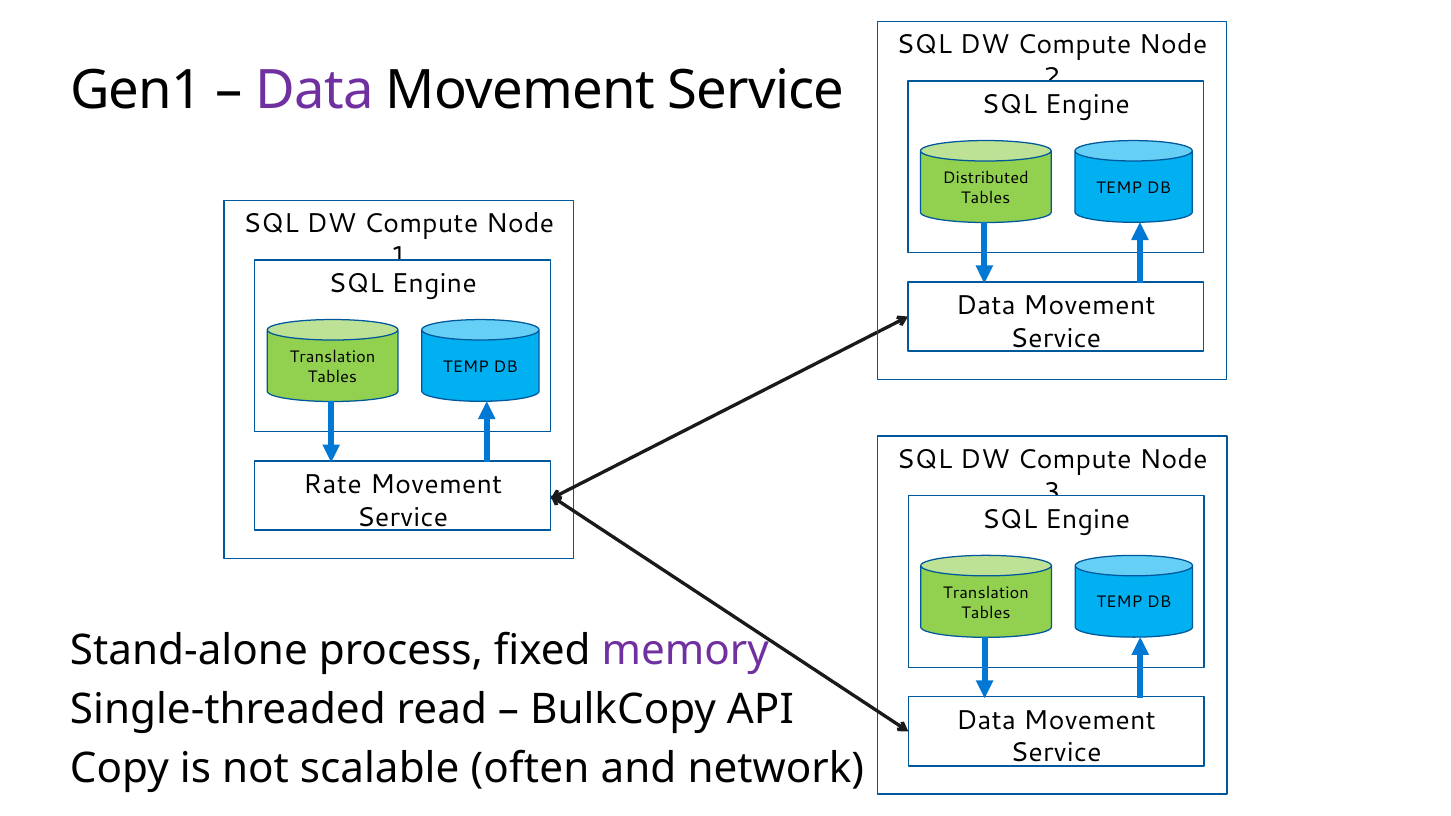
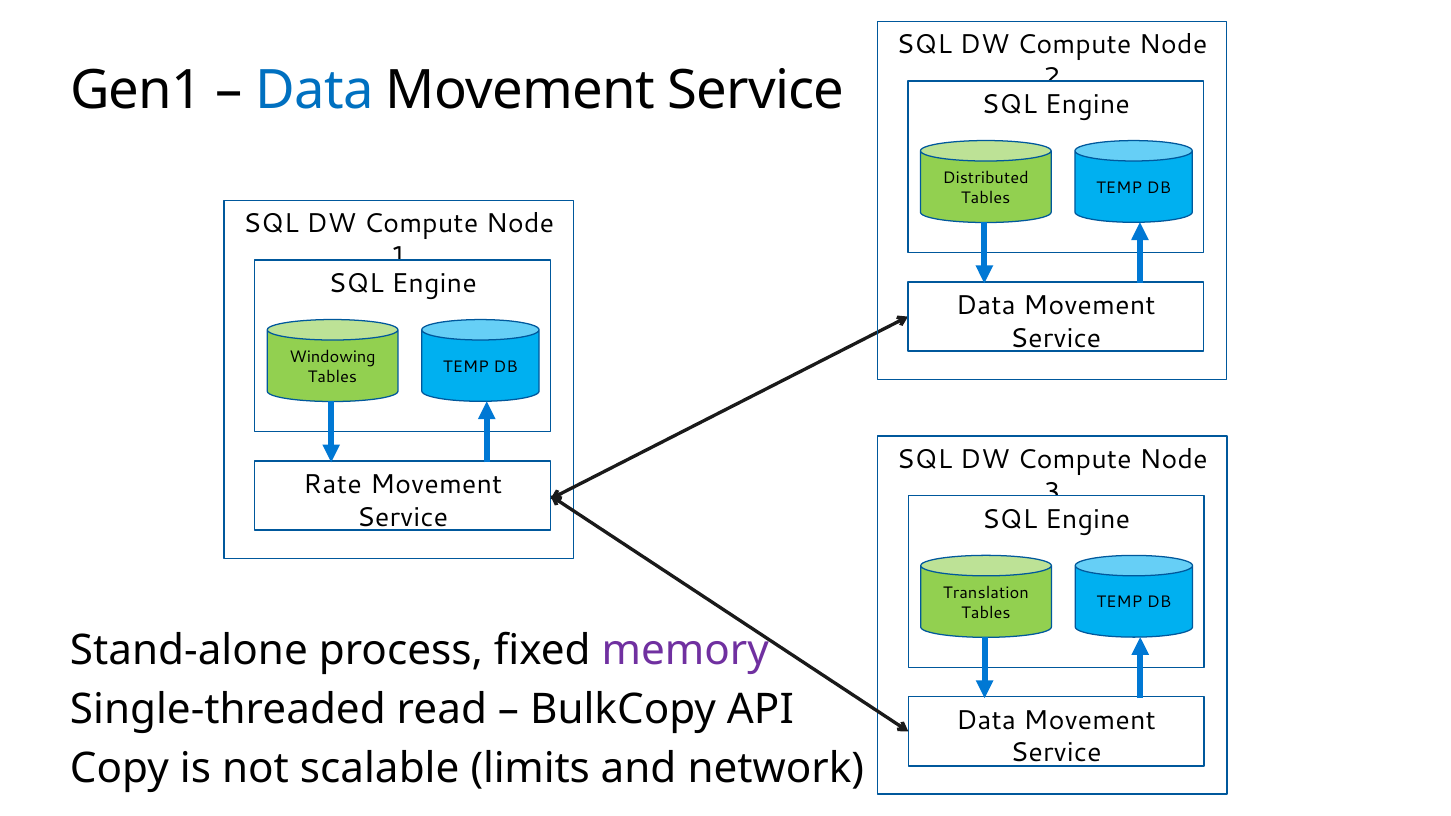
Data colour: purple -> blue (315, 91)
Translation: Translation -> Windowing (333, 357)
often: often -> limits (530, 769)
